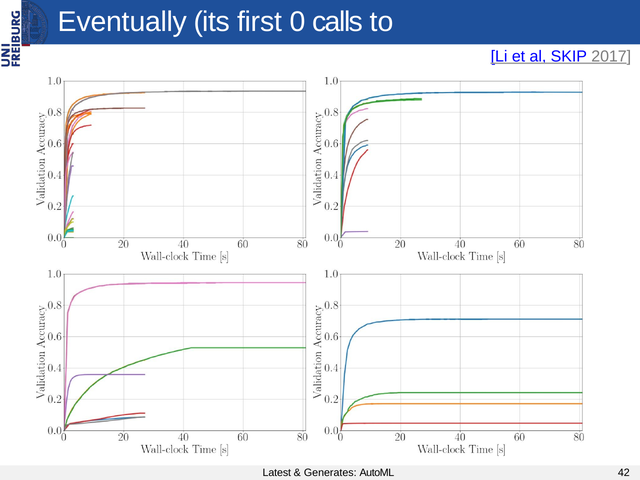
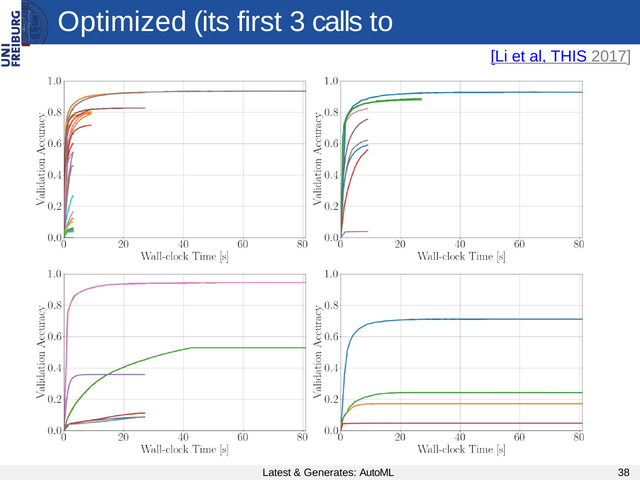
Eventually: Eventually -> Optimized (122, 22)
0: 0 -> 3 (298, 22)
SKIP: SKIP -> THIS (569, 56)
42: 42 -> 38 (624, 473)
